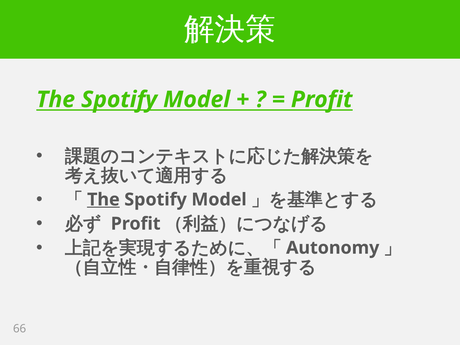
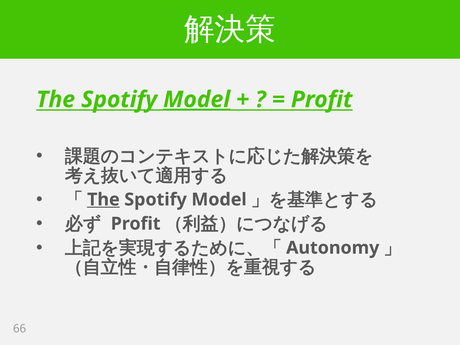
Model underline: none -> present (197, 100)
